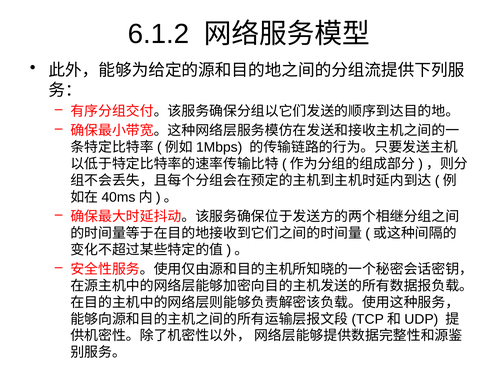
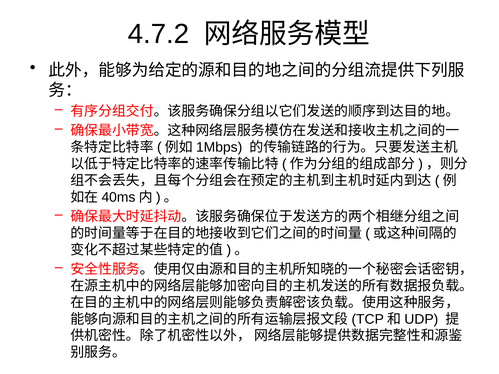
6.1.2: 6.1.2 -> 4.7.2 (159, 34)
